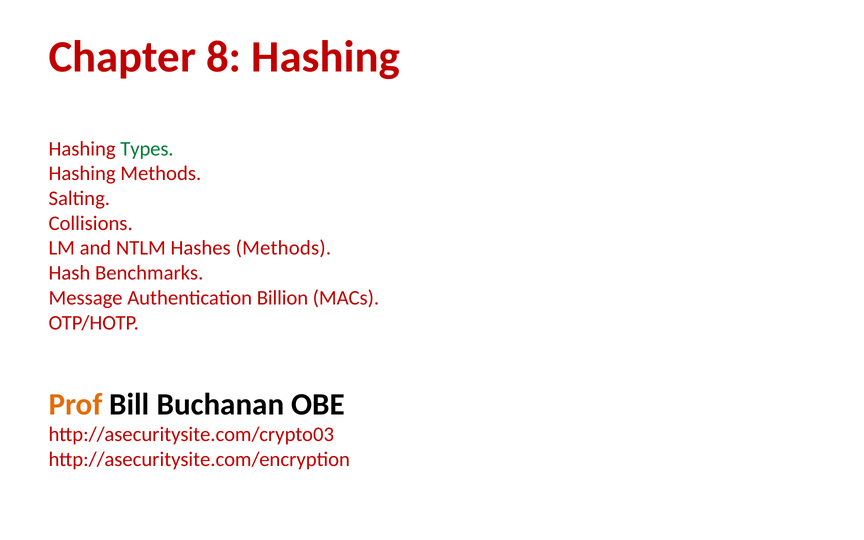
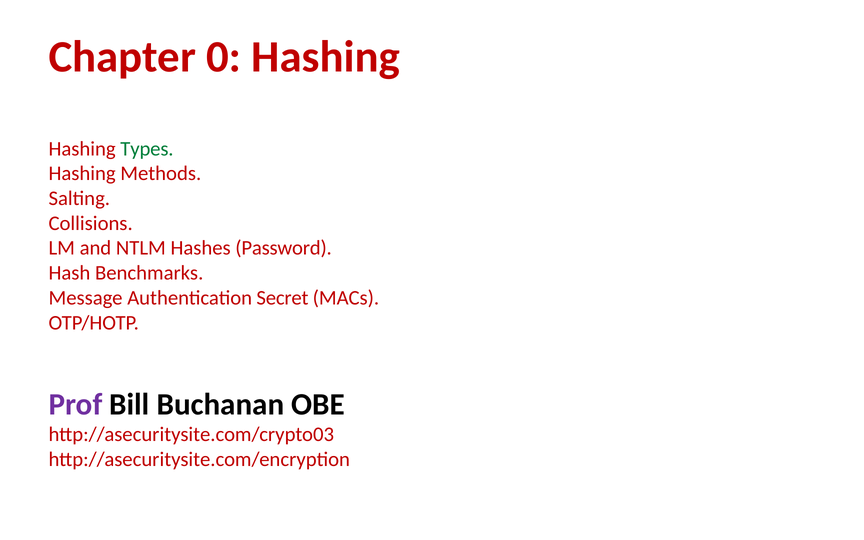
8: 8 -> 0 (224, 57)
Hashes Methods: Methods -> Password (284, 248)
Billion: Billion -> Secret (283, 298)
Prof colour: orange -> purple (75, 404)
